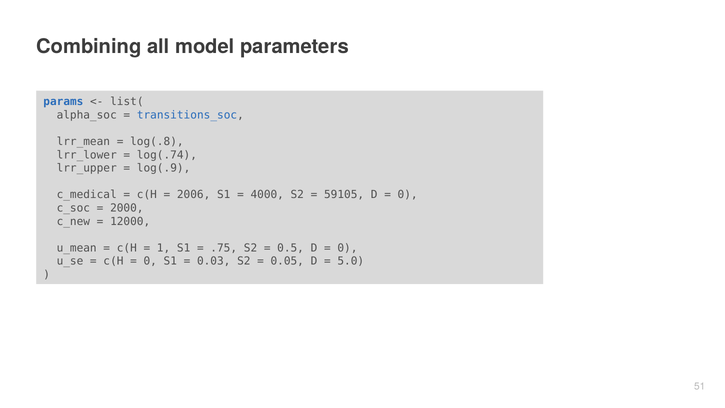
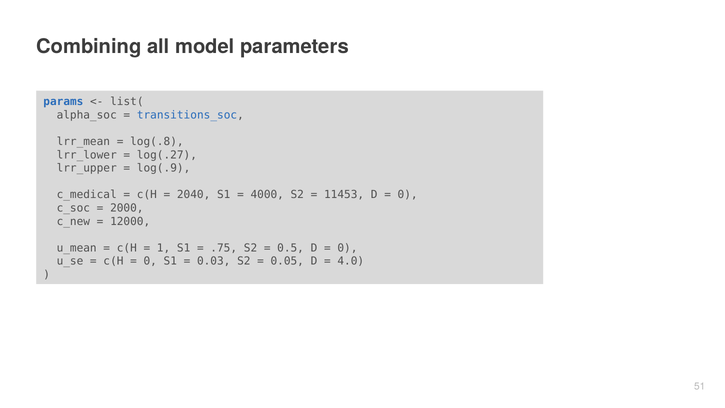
log(.74: log(.74 -> log(.27 (167, 155)
2006: 2006 -> 2040 (194, 195)
59105: 59105 -> 11453 (344, 195)
5.0: 5.0 -> 4.0 (351, 261)
